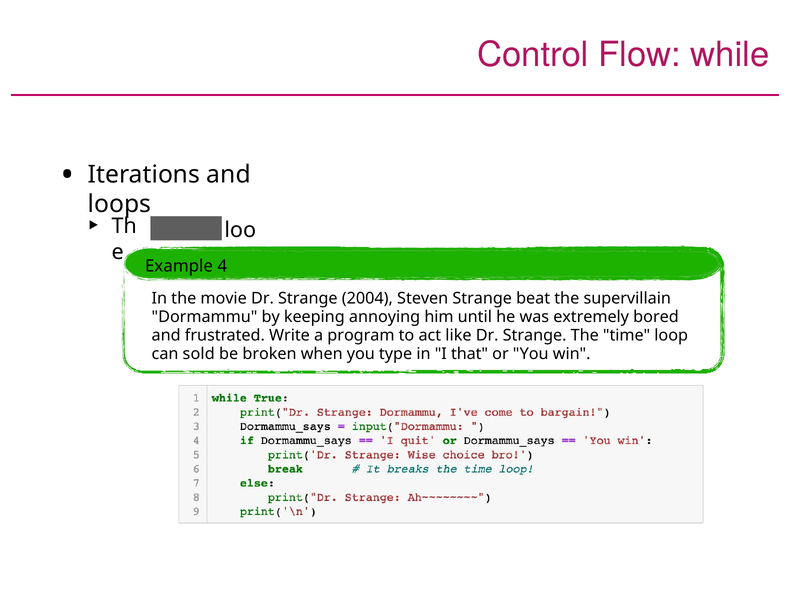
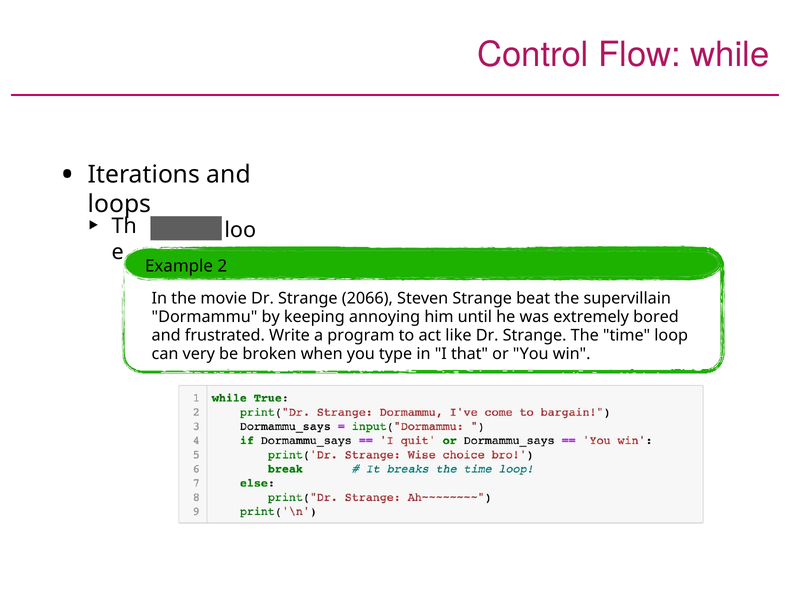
4: 4 -> 2 (222, 266)
2004: 2004 -> 2066 (367, 298)
sold: sold -> very (199, 354)
